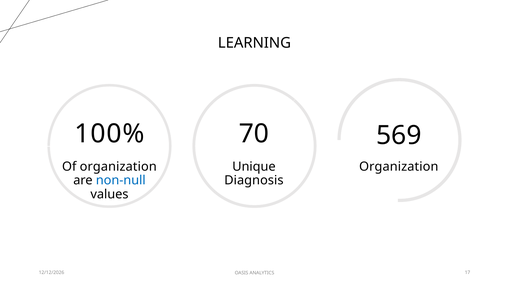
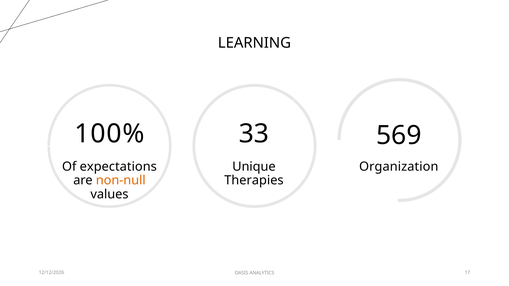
70: 70 -> 33 (254, 134)
Of organization: organization -> expectations (118, 167)
non-null colour: blue -> orange (121, 181)
Diagnosis: Diagnosis -> Therapies (254, 181)
